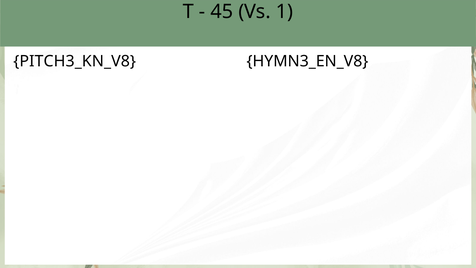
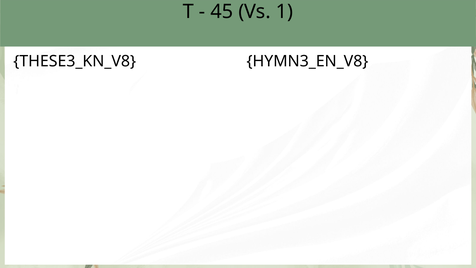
PITCH3_KN_V8: PITCH3_KN_V8 -> THESE3_KN_V8 (75, 61)
